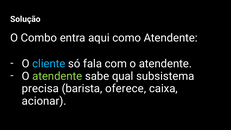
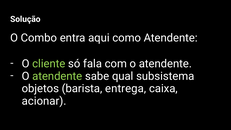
cliente colour: light blue -> light green (49, 64)
precisa: precisa -> objetos (40, 89)
oferece: oferece -> entrega (126, 89)
